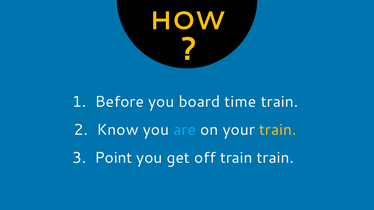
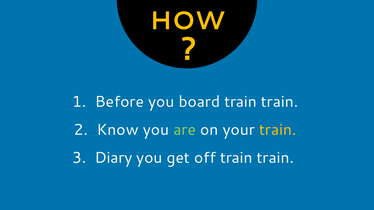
board time: time -> train (240, 102)
are colour: light blue -> light green (185, 130)
Point: Point -> Diary (114, 158)
